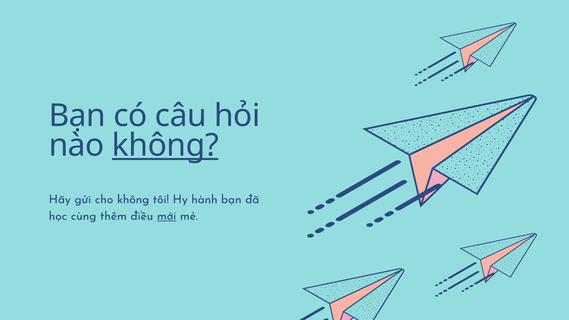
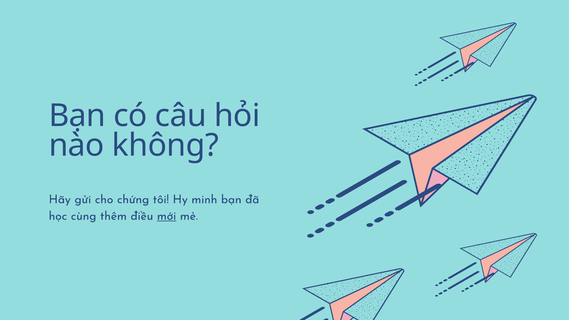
không underline: present -> none (165, 145)
cho không: không -> chứng (133, 199)
hành: hành -> minh (204, 199)
